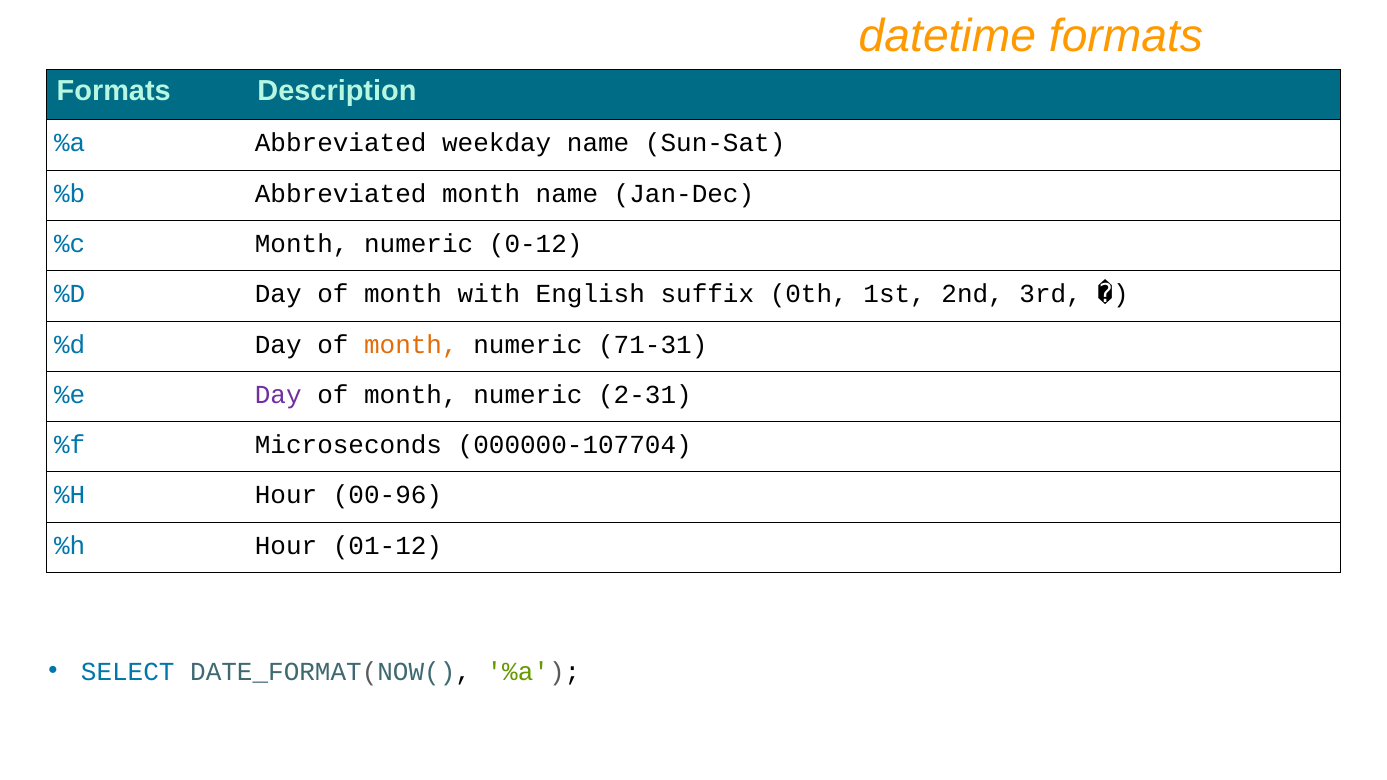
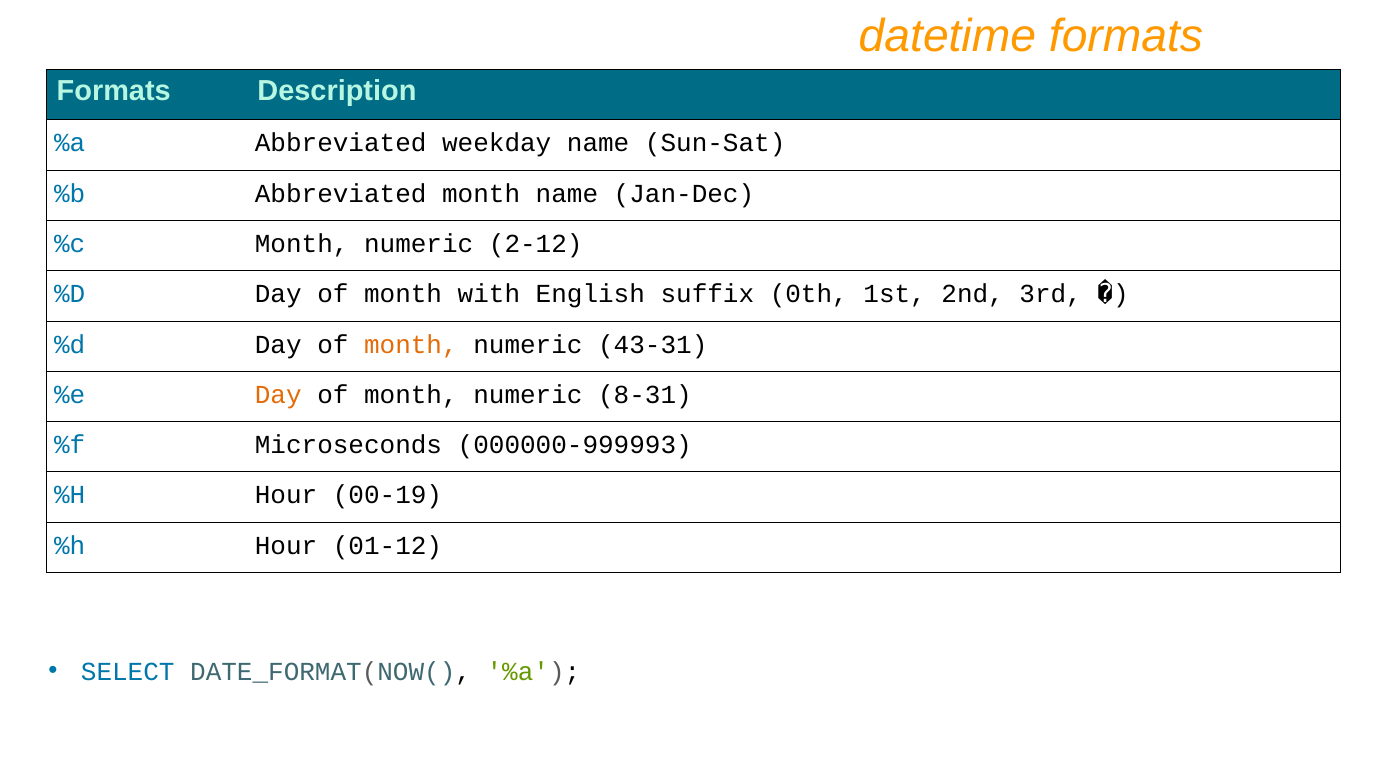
0-12: 0-12 -> 2-12 (536, 244)
71-31: 71-31 -> 43-31 (653, 345)
Day colour: purple -> orange (278, 395)
2-31: 2-31 -> 8-31 (645, 395)
000000-107704: 000000-107704 -> 000000-999993 (575, 445)
00-96: 00-96 -> 00-19 (387, 495)
